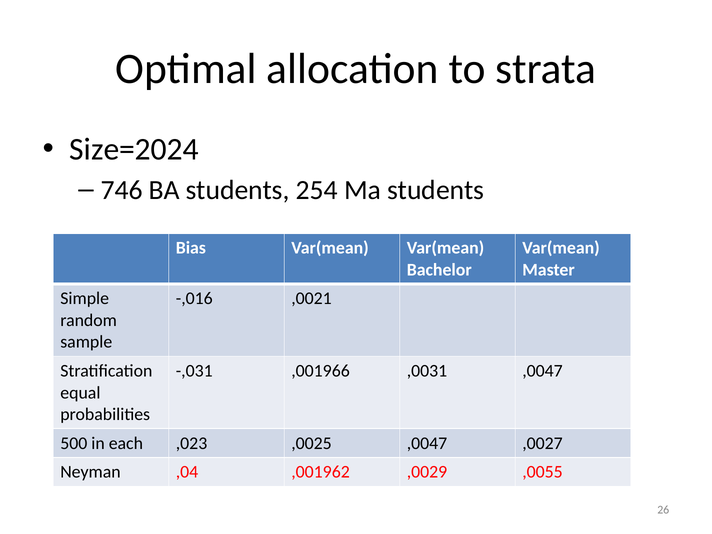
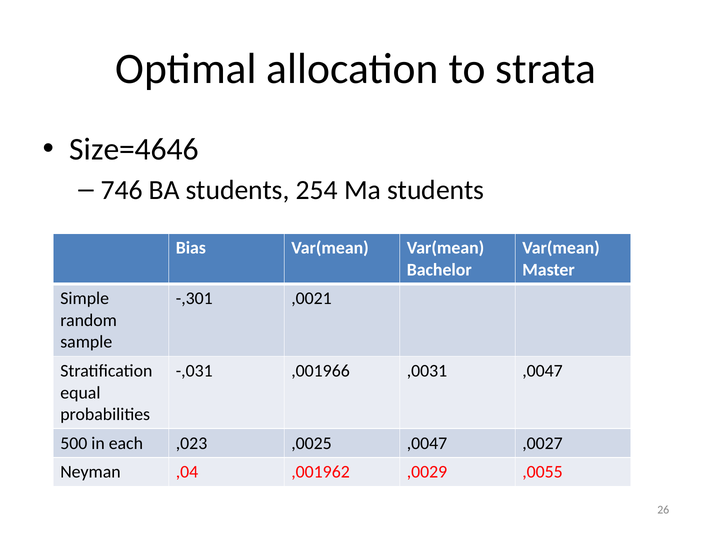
Size=2024: Size=2024 -> Size=4646 (134, 149)
-,016: -,016 -> -,301 (194, 299)
